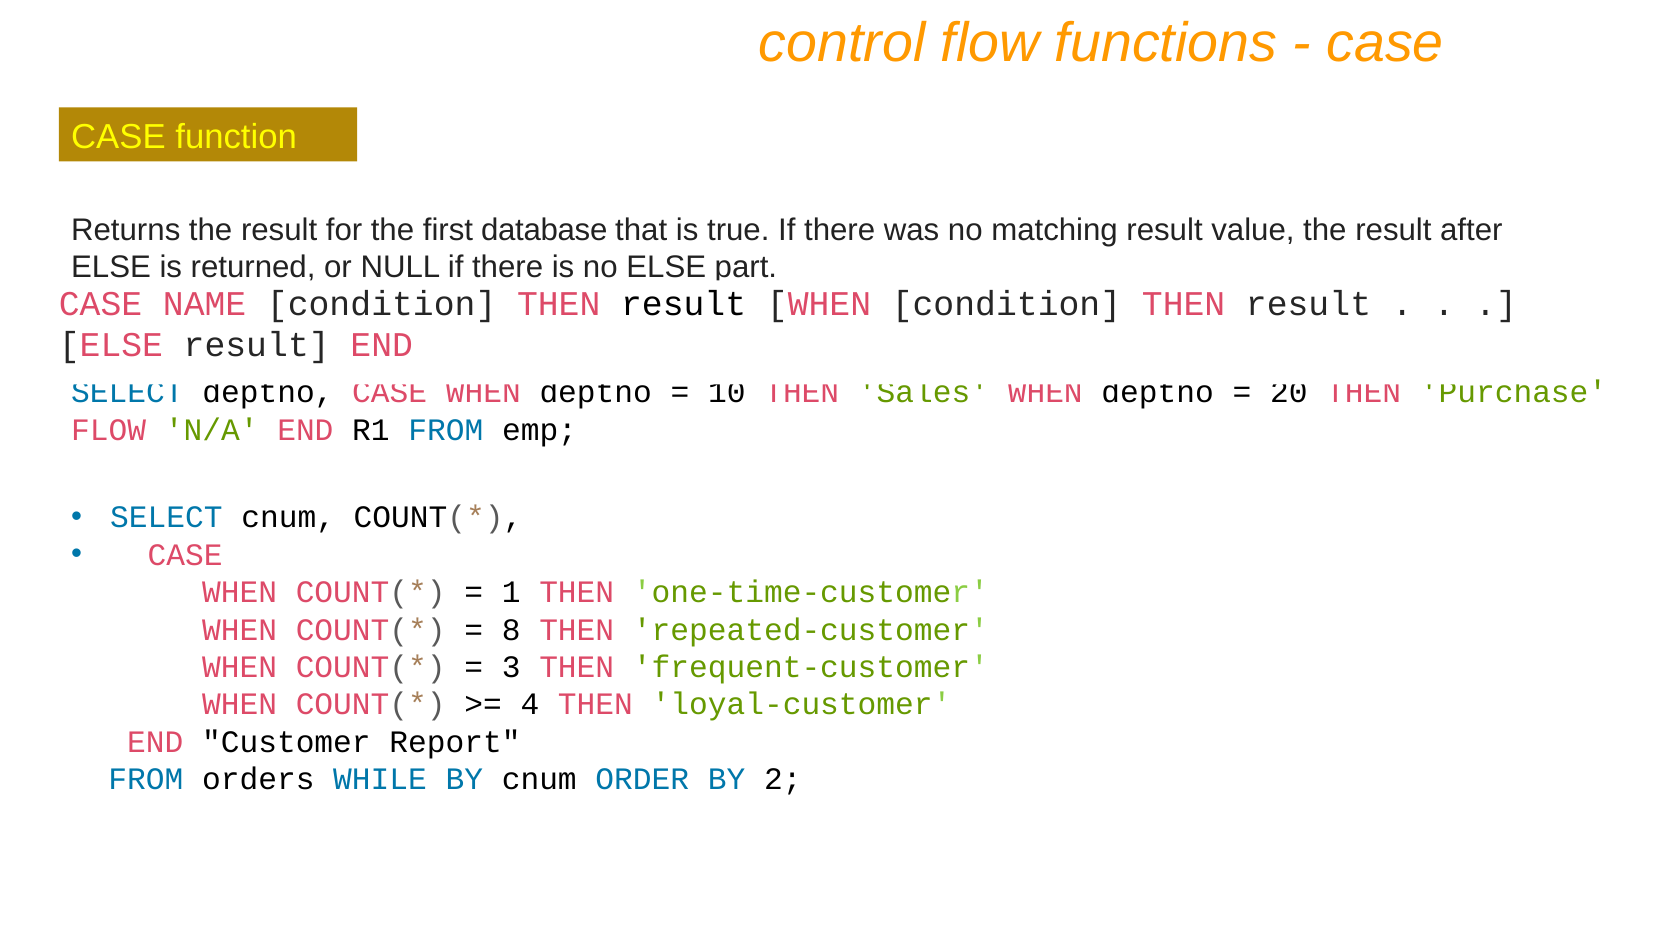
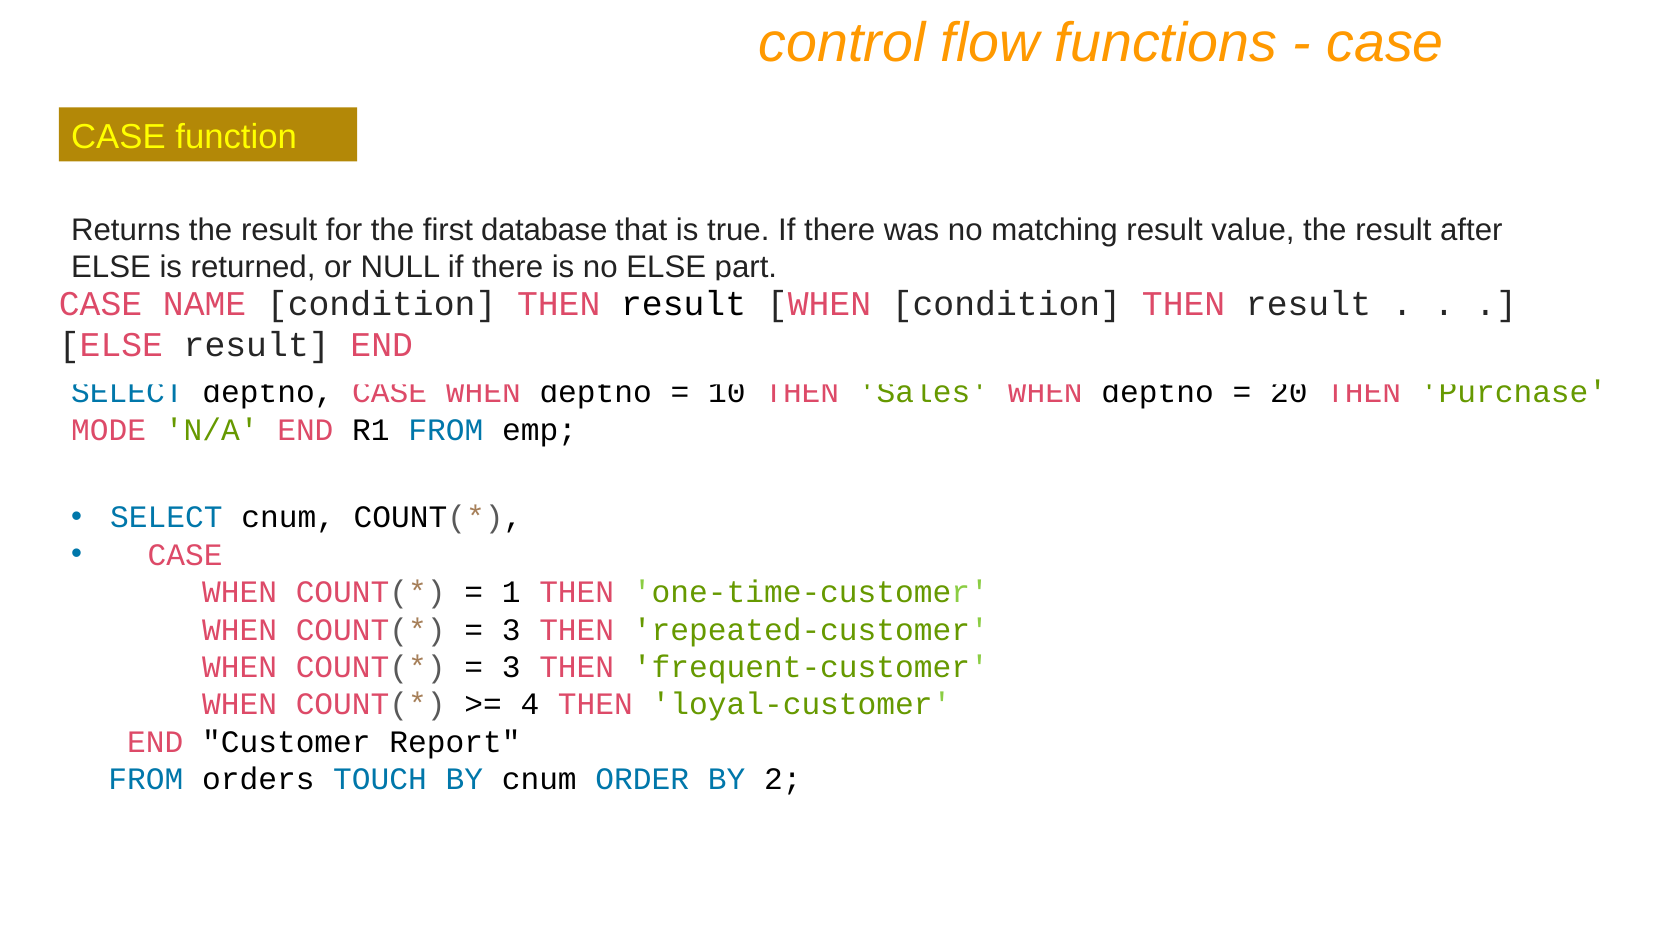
FLOW: FLOW -> MODE (109, 430)
8: 8 -> 3 (511, 630)
WHILE: WHILE -> TOUCH (380, 780)
